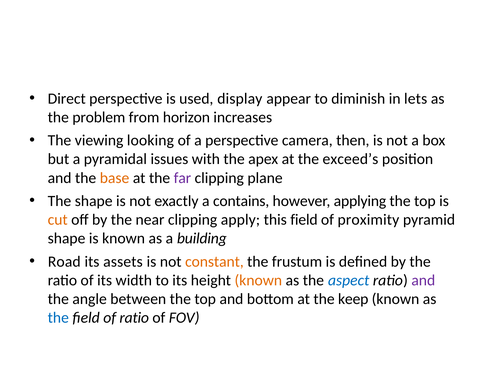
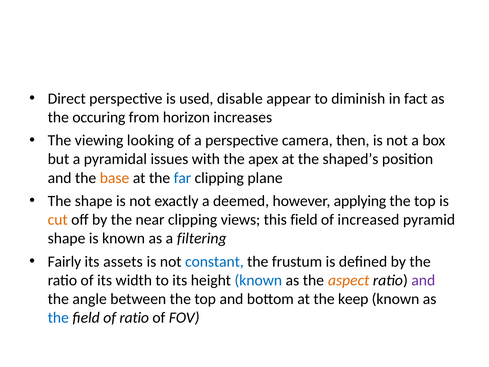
display: display -> disable (240, 98)
lets: lets -> fact (416, 98)
problem: problem -> occuring (99, 117)
exceed’s: exceed’s -> shaped’s (350, 159)
far colour: purple -> blue (182, 178)
contains: contains -> deemed (241, 201)
apply: apply -> views (241, 220)
proximity: proximity -> increased (368, 220)
building: building -> filtering (202, 238)
Road: Road -> Fairly (64, 261)
constant colour: orange -> blue (214, 261)
known colour: orange -> blue (258, 280)
aspect colour: blue -> orange (349, 280)
